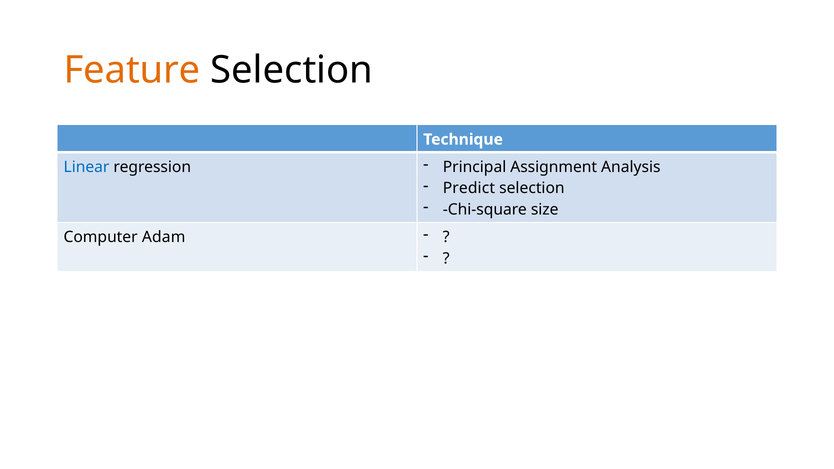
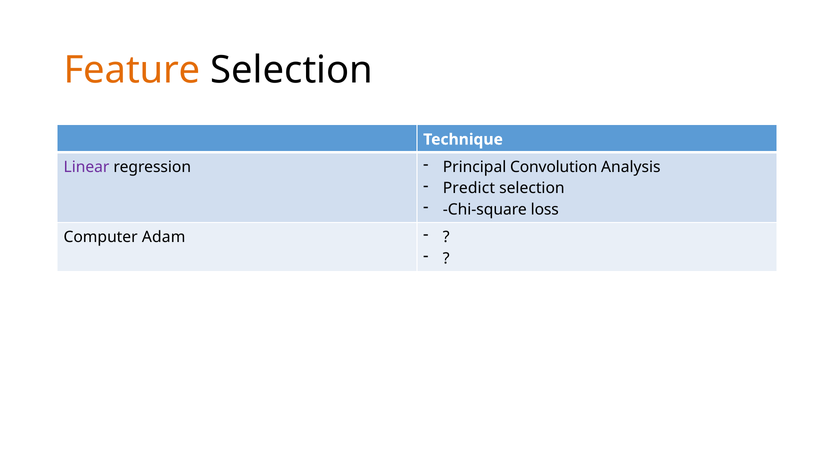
Linear colour: blue -> purple (87, 167)
Assignment: Assignment -> Convolution (554, 167)
size: size -> loss (545, 210)
